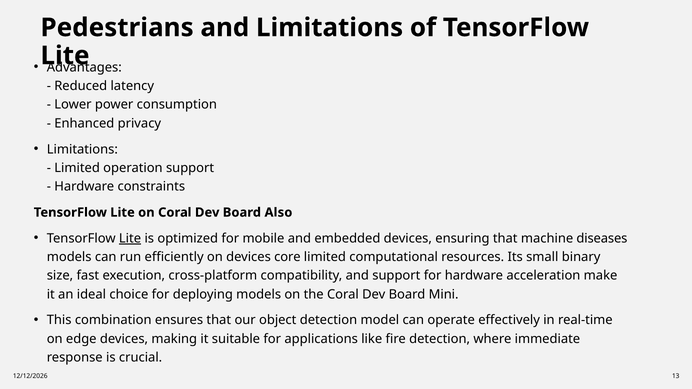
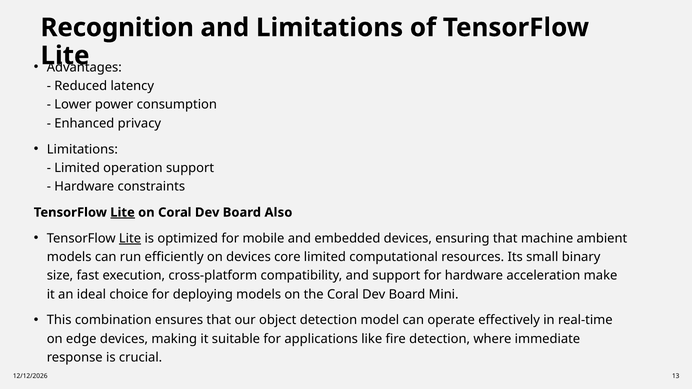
Pedestrians: Pedestrians -> Recognition (117, 28)
Lite underline: none -> present (123, 213)
diseases: diseases -> ambient (602, 238)
